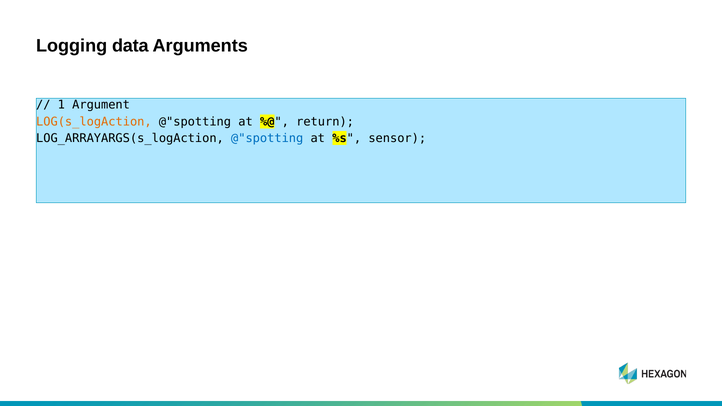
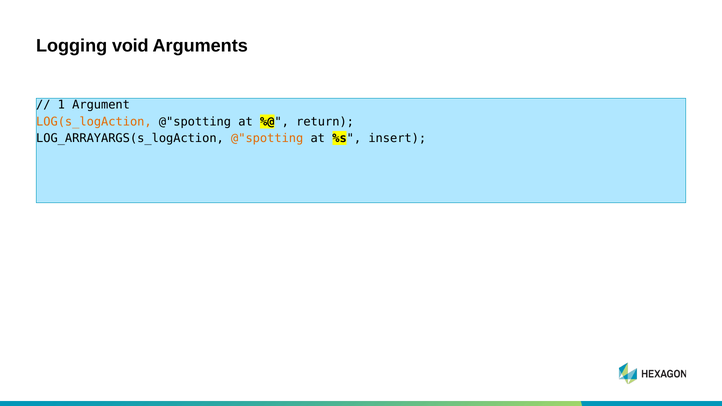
data: data -> void (130, 46)
@"spotting colour: blue -> orange (267, 138)
sensor: sensor -> insert (397, 138)
